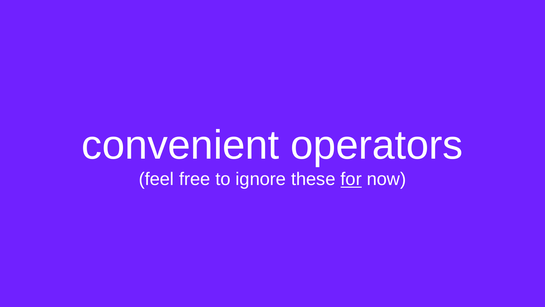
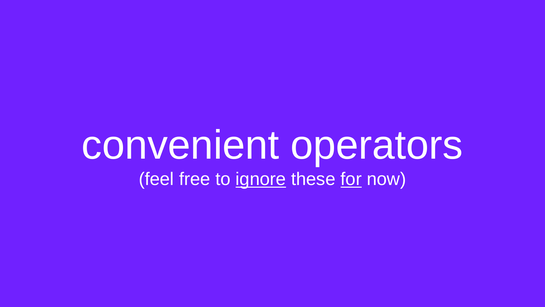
ignore underline: none -> present (261, 179)
